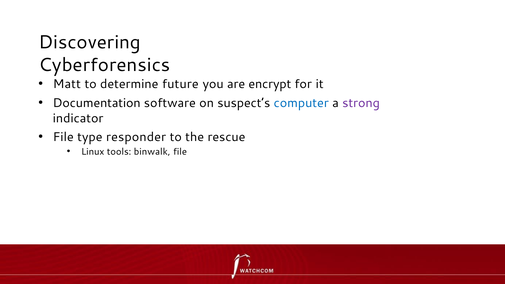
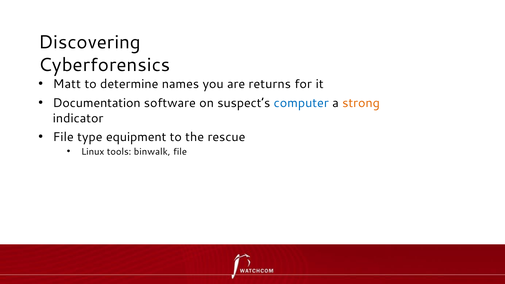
future: future -> names (180, 84)
encrypt: encrypt -> returns (270, 84)
strong colour: purple -> orange (361, 103)
responder: responder -> equipment (136, 137)
